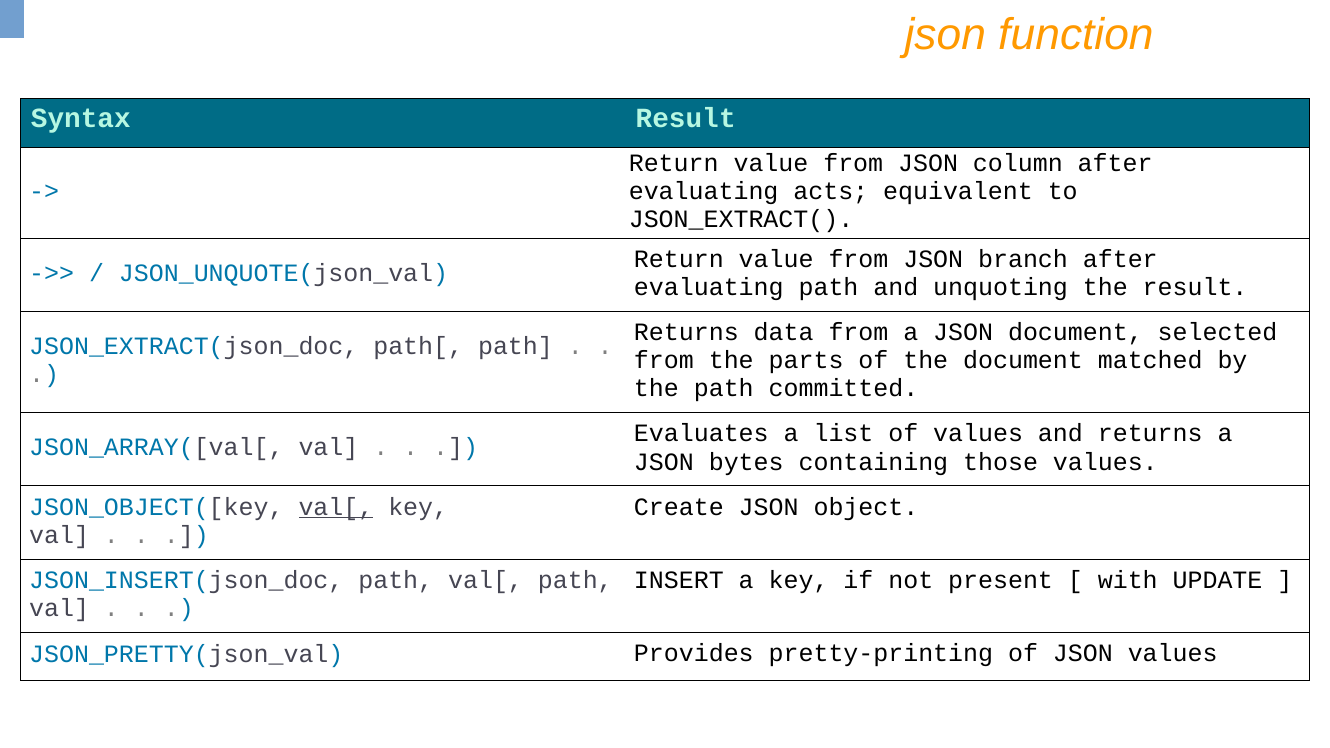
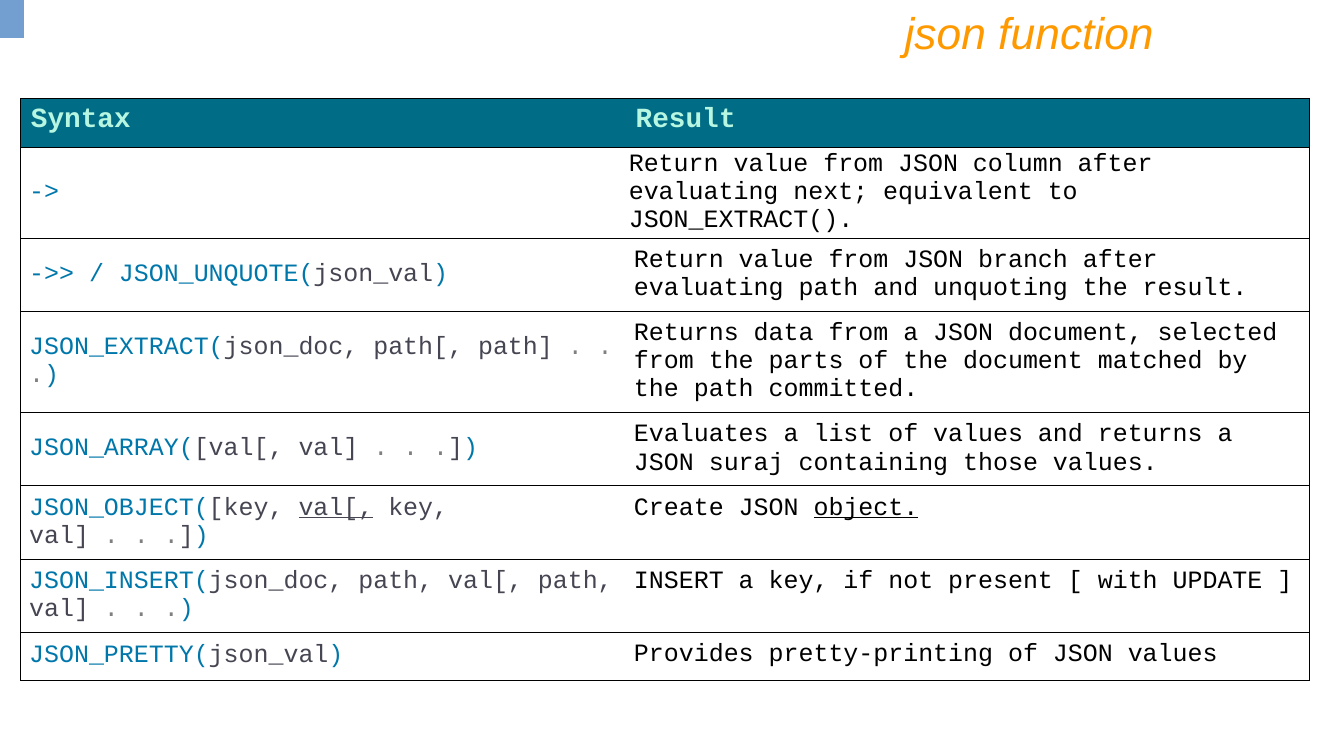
acts: acts -> next (831, 191)
bytes: bytes -> suraj (746, 462)
object underline: none -> present (866, 507)
